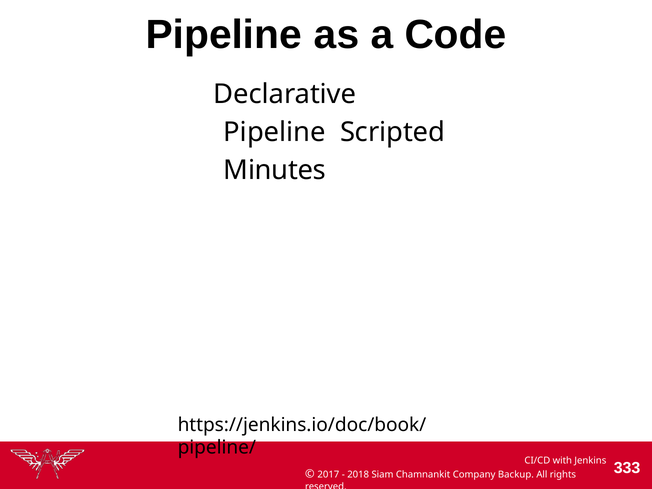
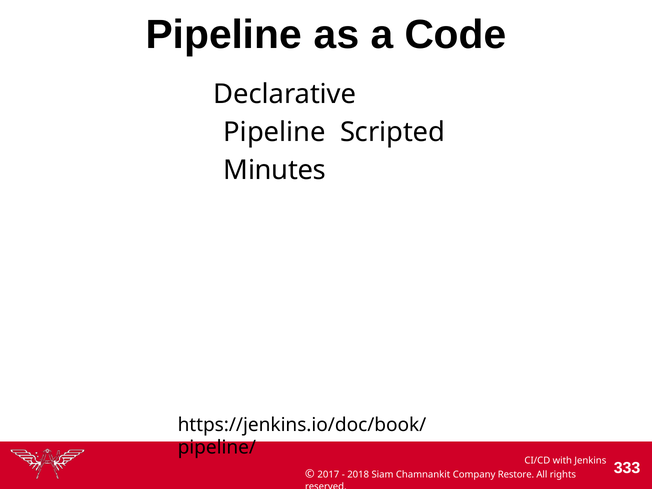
Backup: Backup -> Restore (516, 475)
